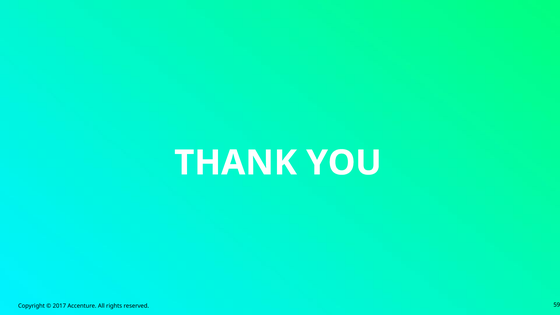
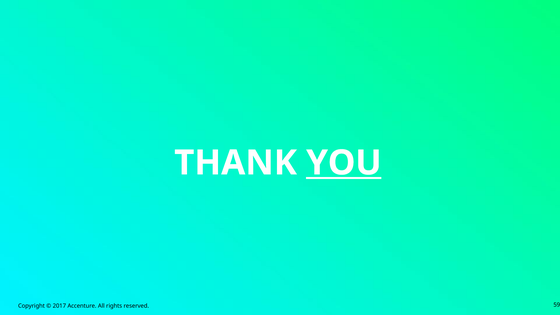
YOU underline: none -> present (344, 163)
